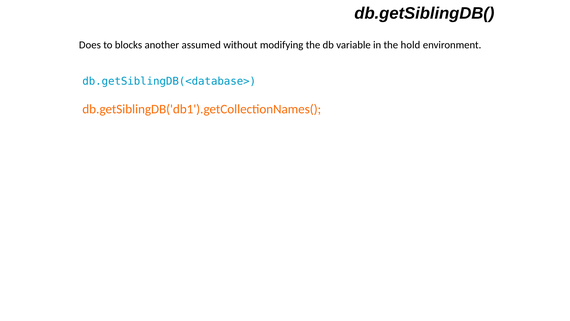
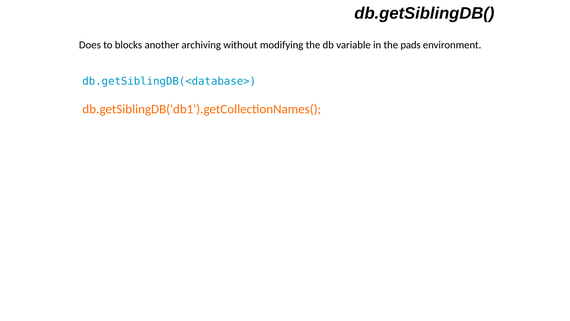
assumed: assumed -> archiving (201, 45)
hold: hold -> pads (411, 45)
